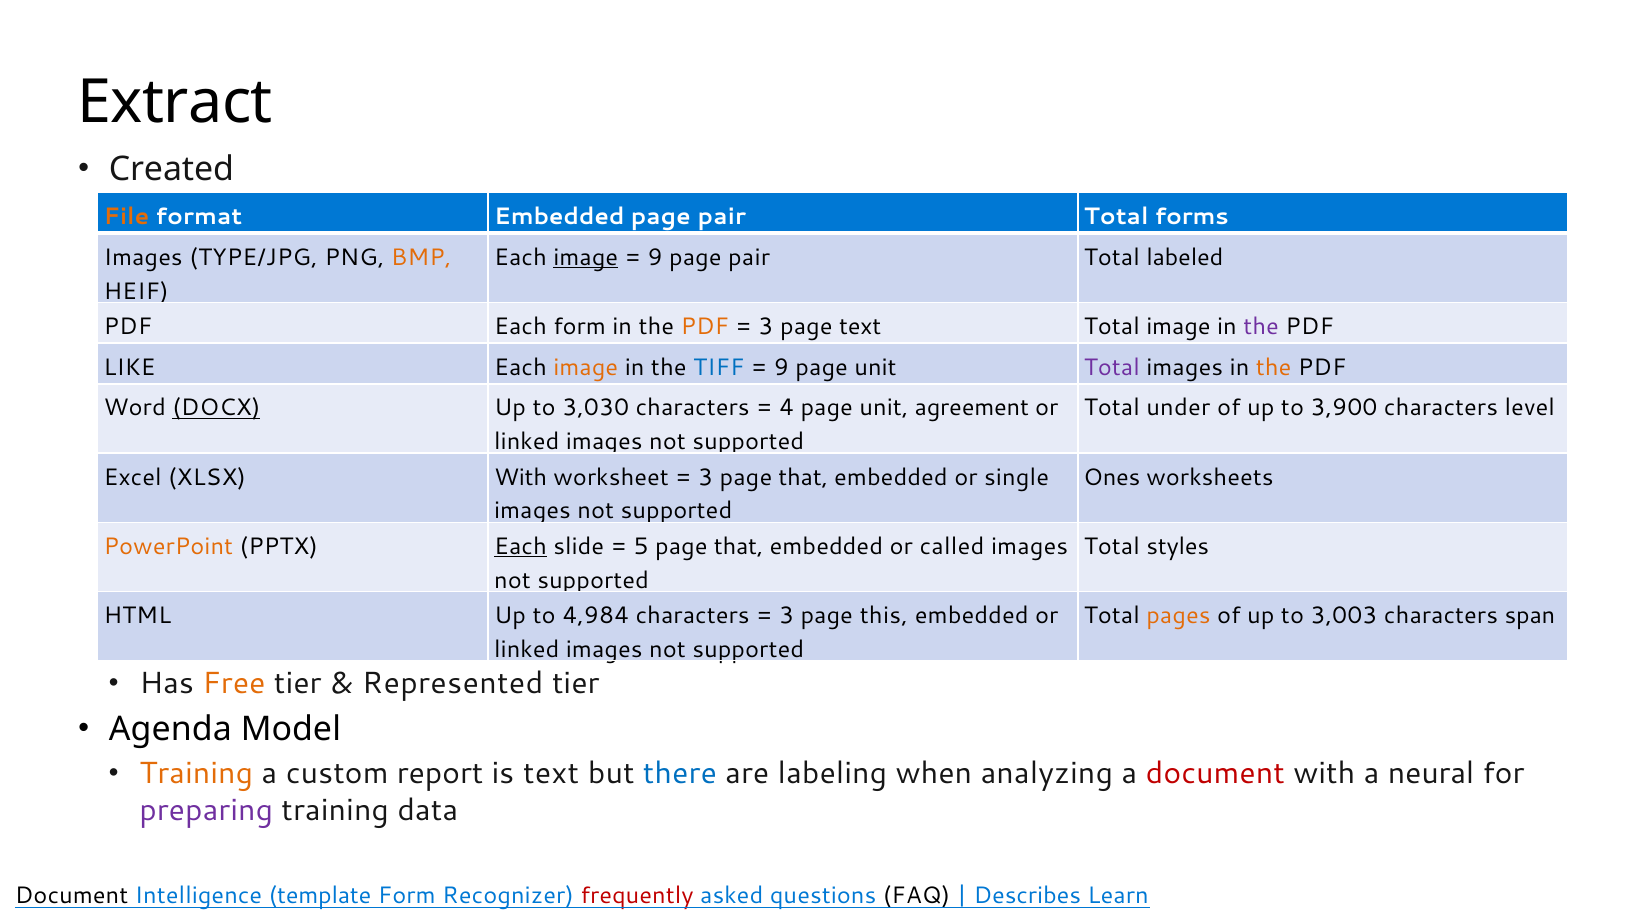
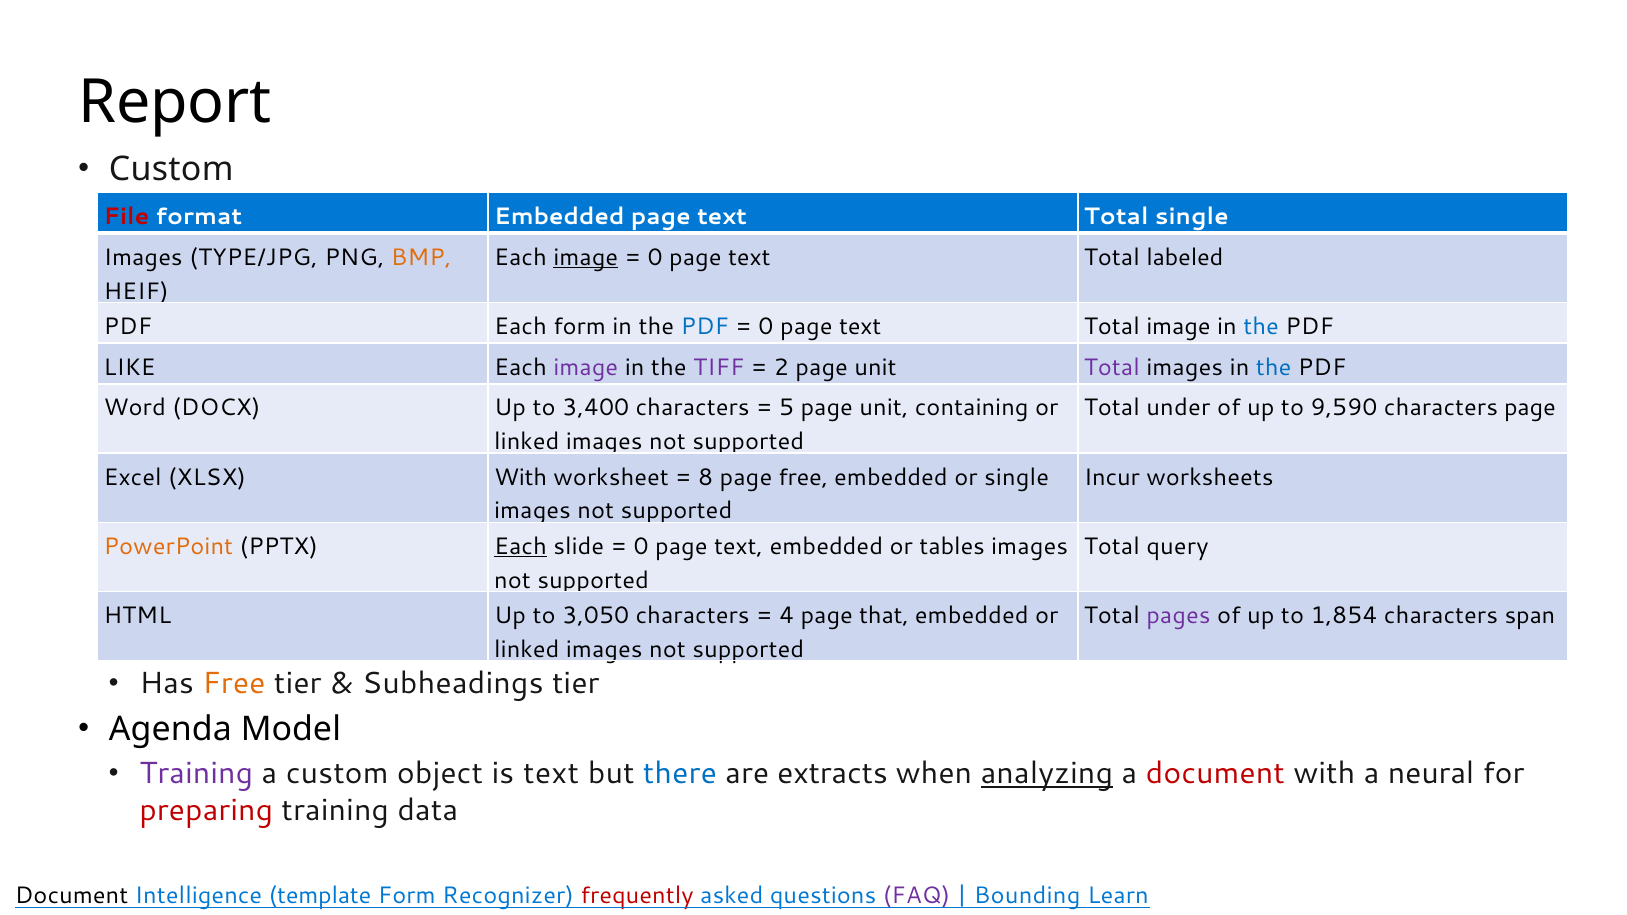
Extract: Extract -> Report (175, 102)
Created: Created -> Custom (171, 170)
File colour: orange -> red (126, 217)
pair: pair -> text (722, 217)
Total forms: forms -> single (1192, 217)
9: 9 -> 0 (655, 257)
pair: pair -> text (749, 257)
PDF colour: orange -> blue (705, 327)
3: 3 -> 0 (766, 327)
the colour: purple -> blue (1261, 327)
image colour: orange -> purple (586, 367)
TIFF colour: blue -> purple (719, 367)
9: 9 -> 2 (781, 367)
the colour: orange -> blue (1274, 367)
DOCX underline: present -> none (216, 408)
3,030: 3,030 -> 3,400 (596, 408)
4: 4 -> 5 (787, 408)
agreement: agreement -> containing (972, 408)
3,900: 3,900 -> 9,590 (1344, 408)
characters level: level -> page (1530, 408)
3: 3 -> 8 (706, 477)
that: that -> free (803, 477)
Ones: Ones -> Incur (1112, 477)
5: 5 -> 0 (641, 547)
that: that -> text (739, 547)
called: called -> tables (952, 547)
styles: styles -> query (1178, 547)
4,984: 4,984 -> 3,050 (596, 616)
3: 3 -> 4 (787, 616)
this: this -> that (884, 616)
pages colour: orange -> purple (1178, 616)
3,003: 3,003 -> 1,854 (1344, 616)
Represented: Represented -> Subheadings (453, 684)
Training colour: orange -> purple (196, 774)
report: report -> object (440, 774)
labeling: labeling -> extracts (833, 774)
analyzing underline: none -> present (1047, 774)
preparing colour: purple -> red (206, 811)
FAQ colour: black -> purple (917, 896)
Describes: Describes -> Bounding (1027, 896)
